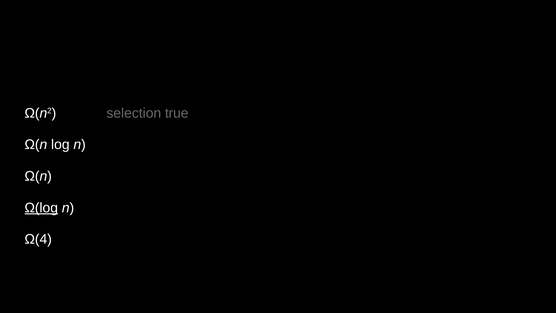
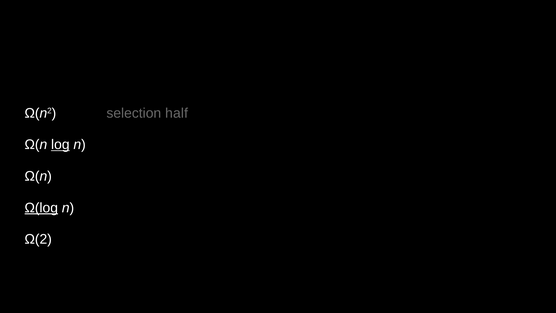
true: true -> half (177, 113)
log underline: none -> present (60, 145)
Ω(4: Ω(4 -> Ω(2 (38, 239)
